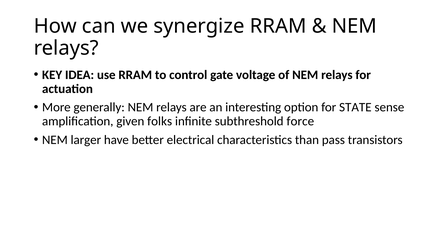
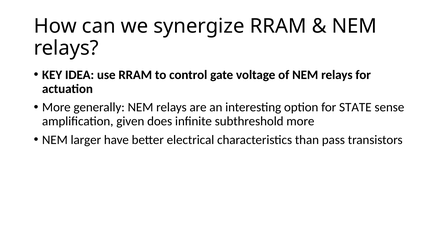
folks: folks -> does (160, 121)
subthreshold force: force -> more (300, 121)
